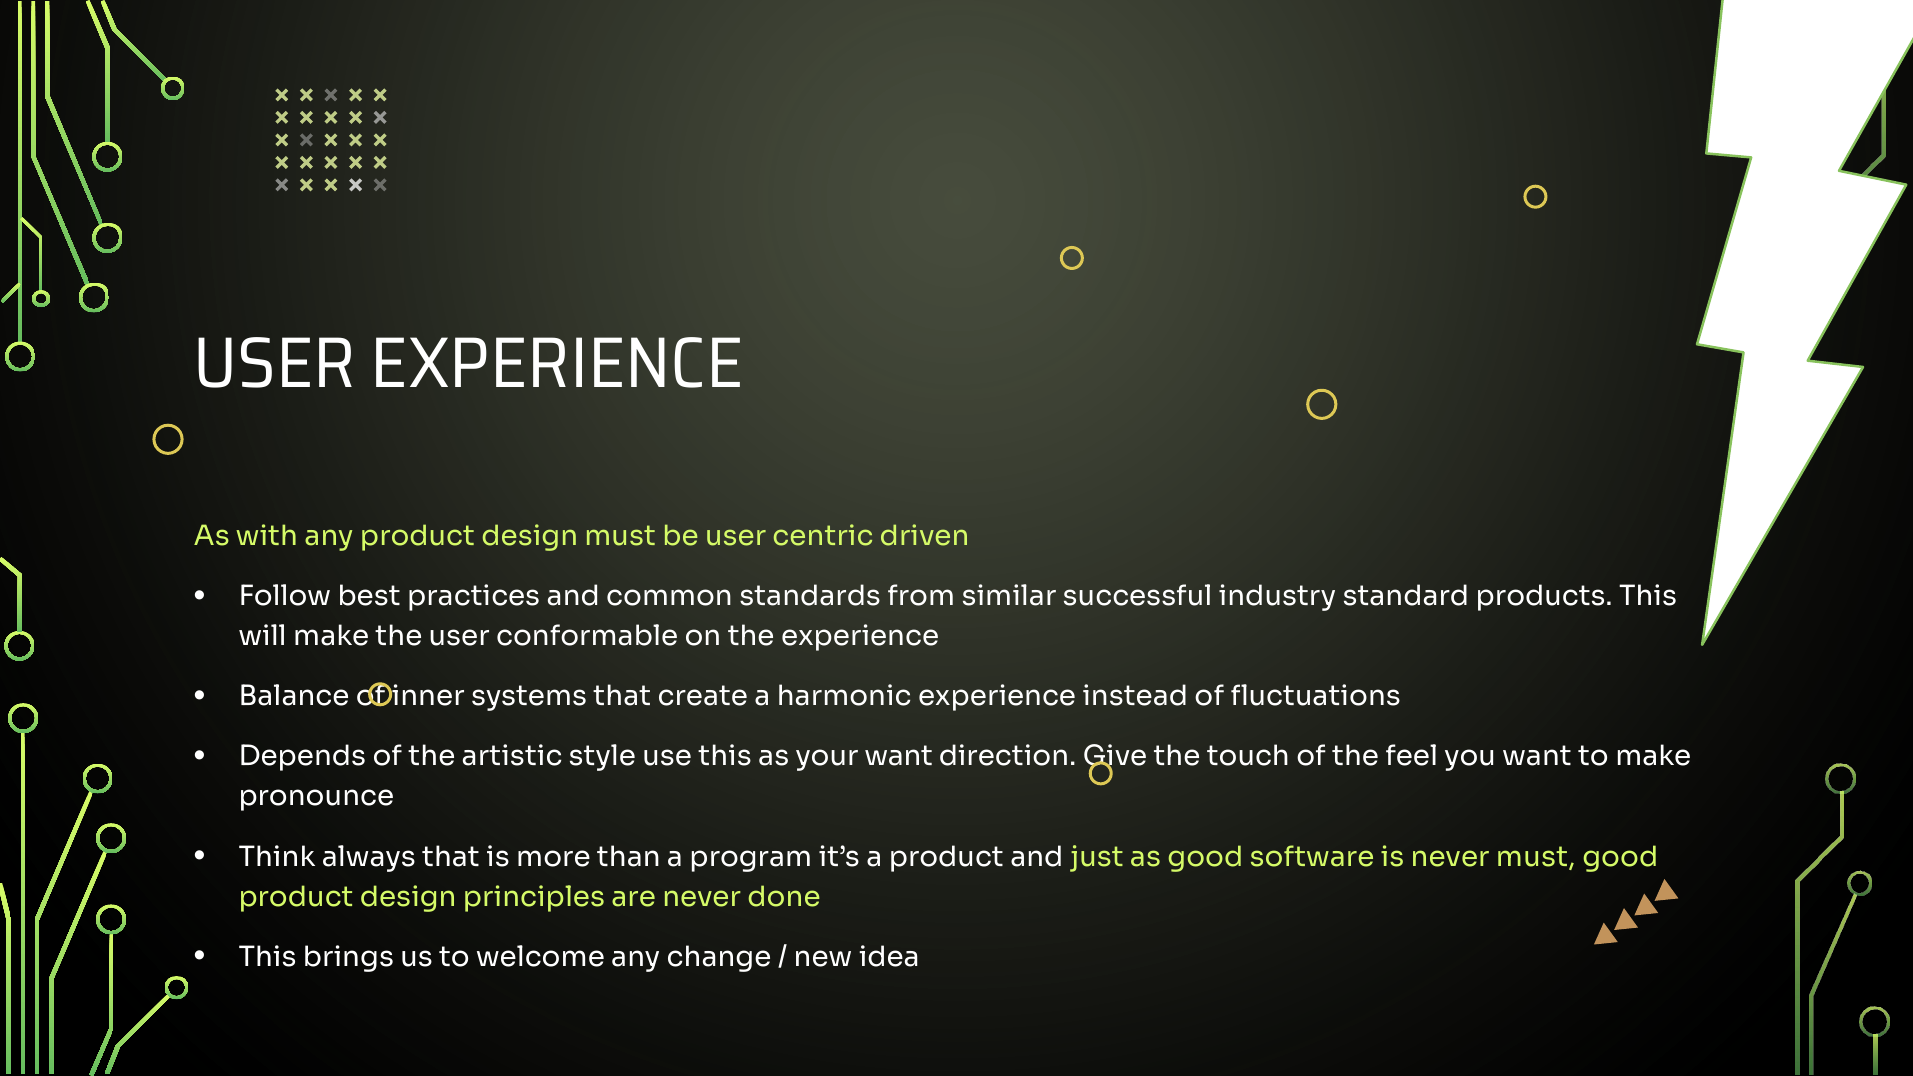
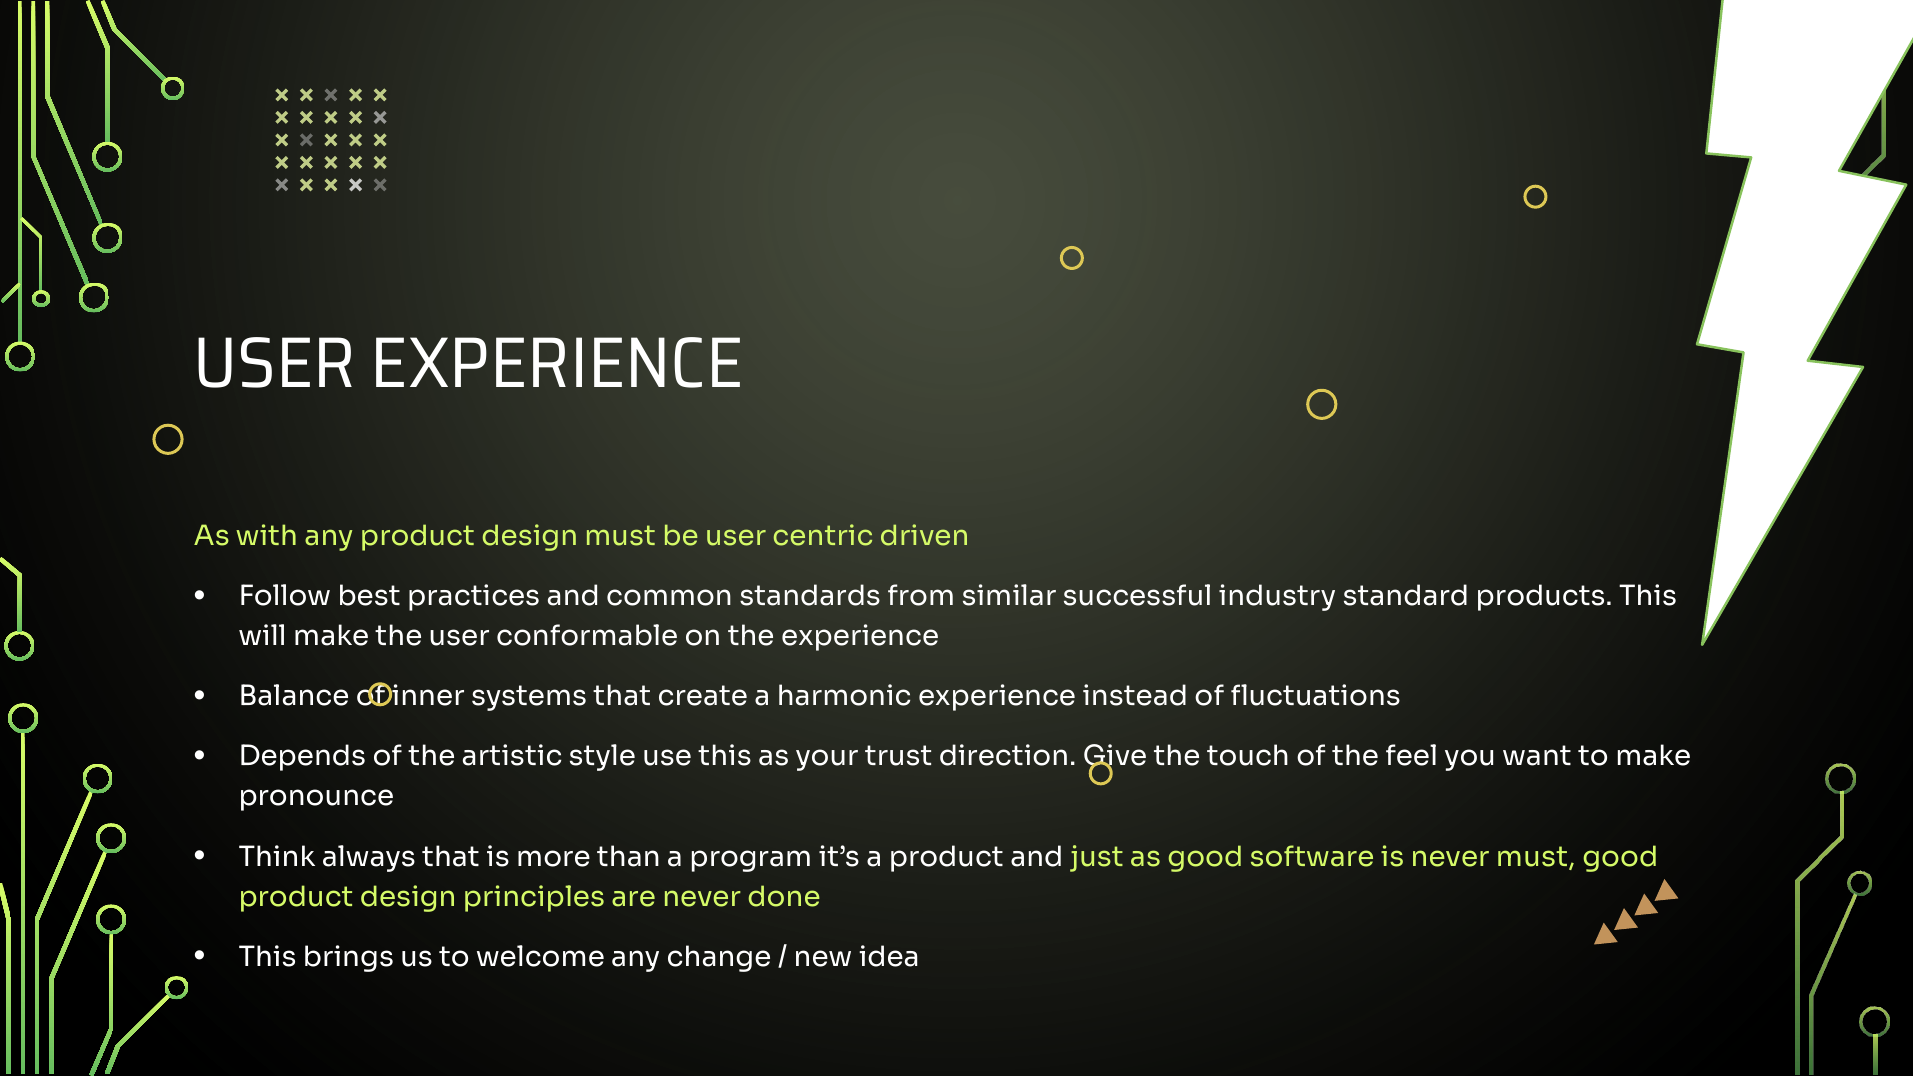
your want: want -> trust (899, 757)
